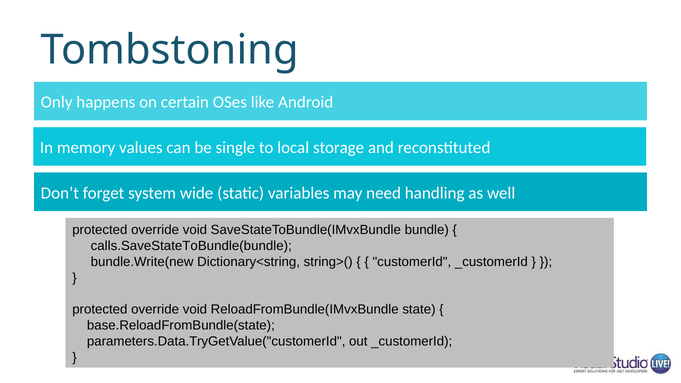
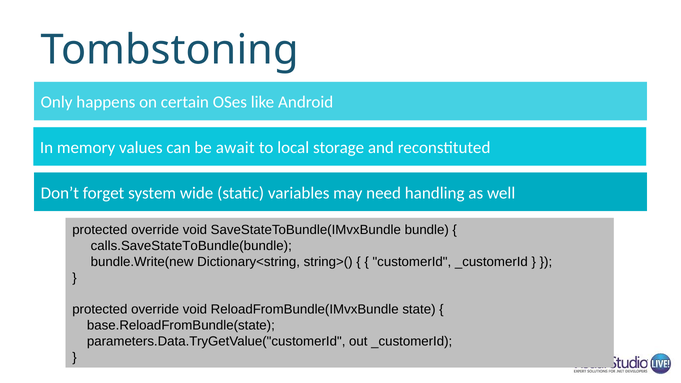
single: single -> await (235, 148)
